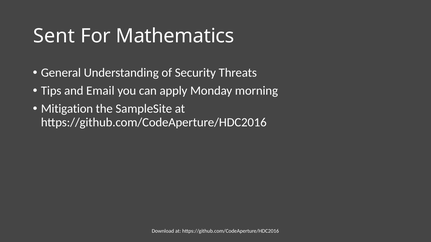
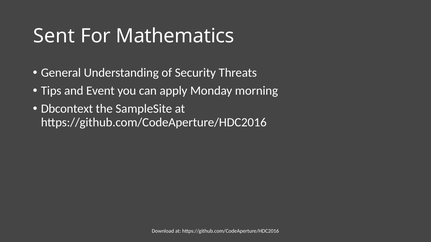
Email: Email -> Event (100, 91)
Mitigation: Mitigation -> Dbcontext (67, 109)
